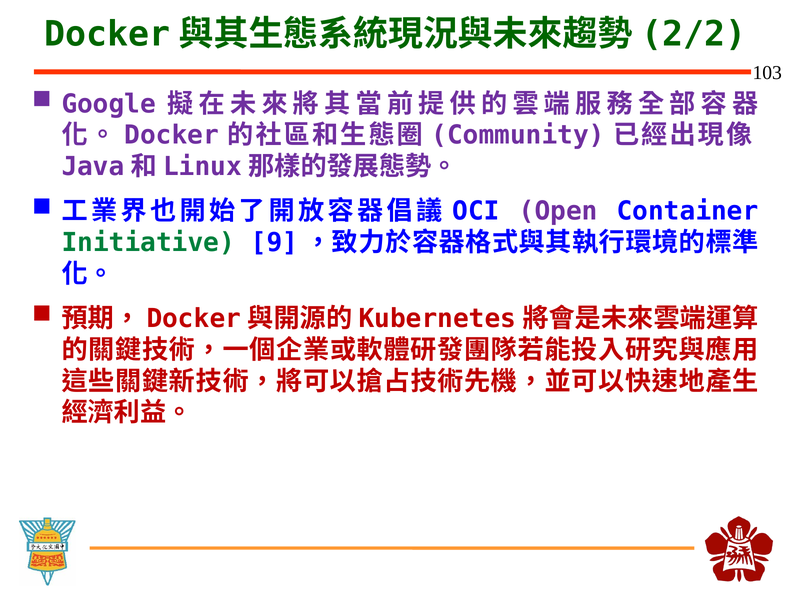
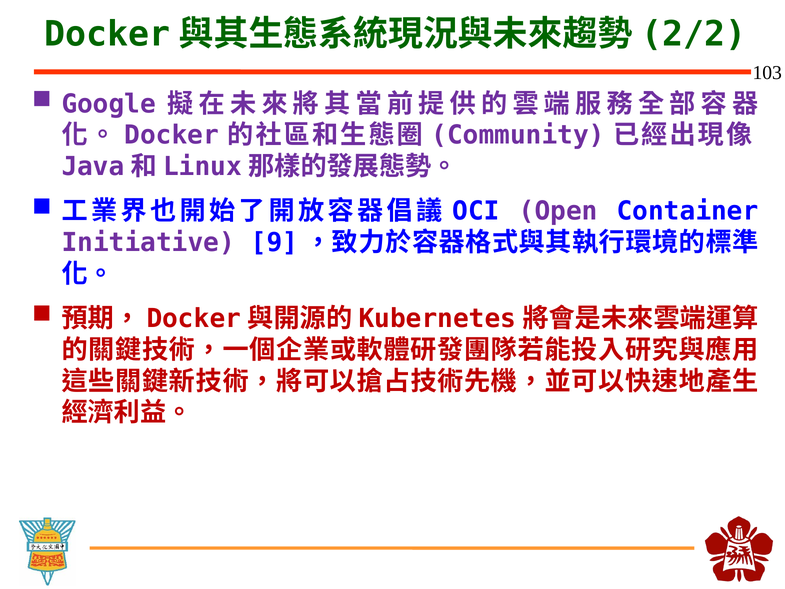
Initiative colour: green -> purple (148, 243)
